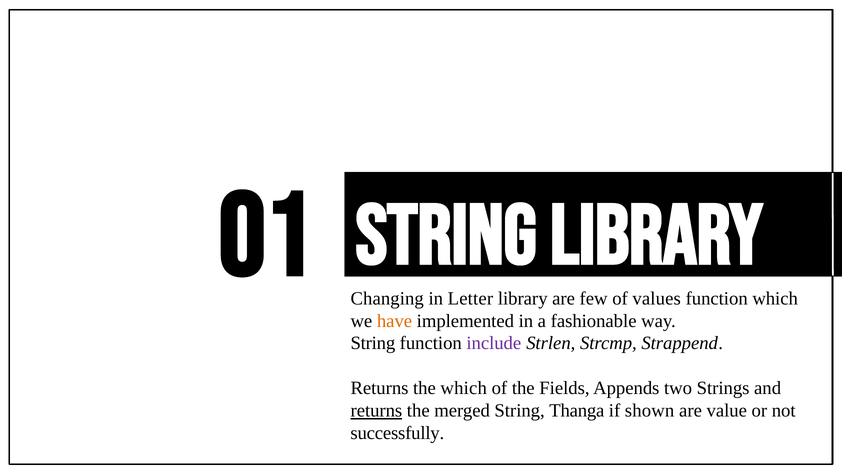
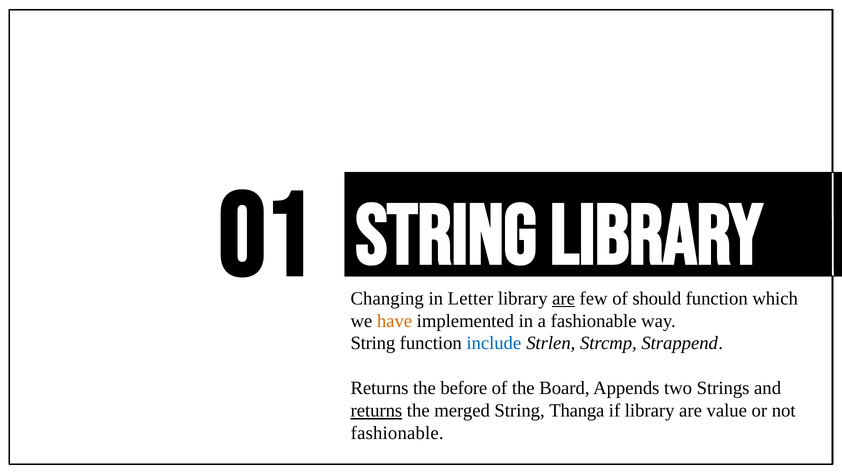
are underline: none -> present (564, 298)
values: values -> should (657, 298)
include colour: purple -> blue (494, 343)
the which: which -> before (464, 388)
Fields: Fields -> Board (564, 388)
if shown: shown -> library (650, 410)
successfully: successfully -> fashionable (397, 433)
